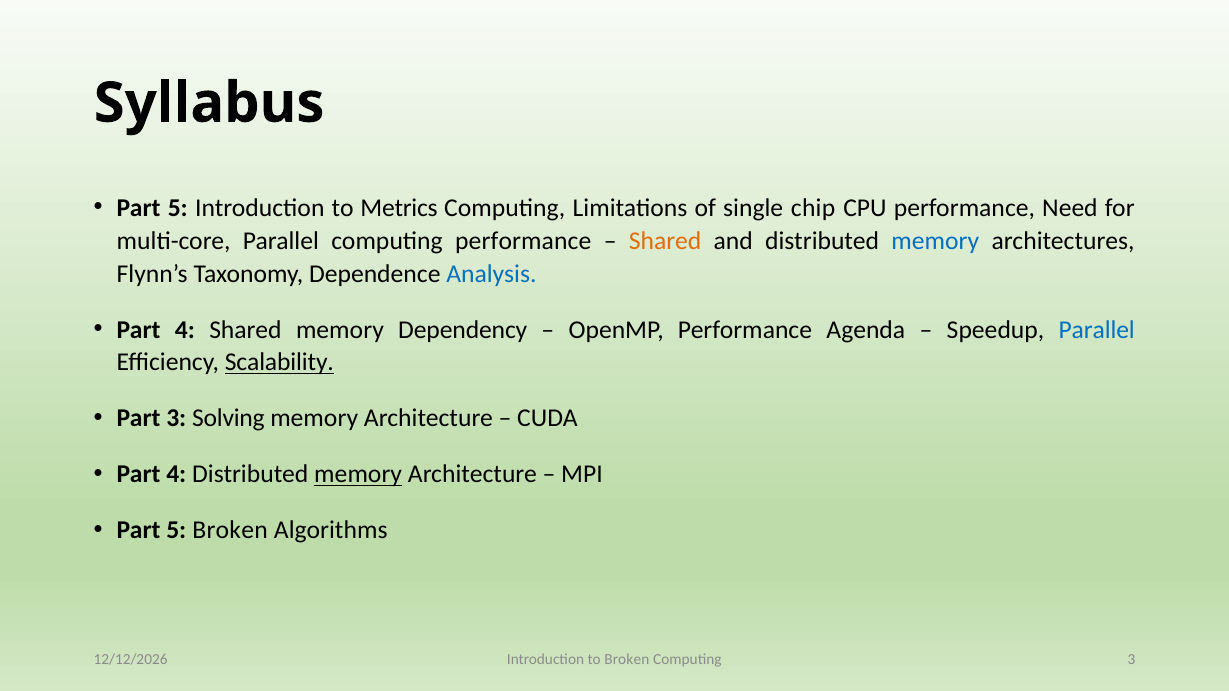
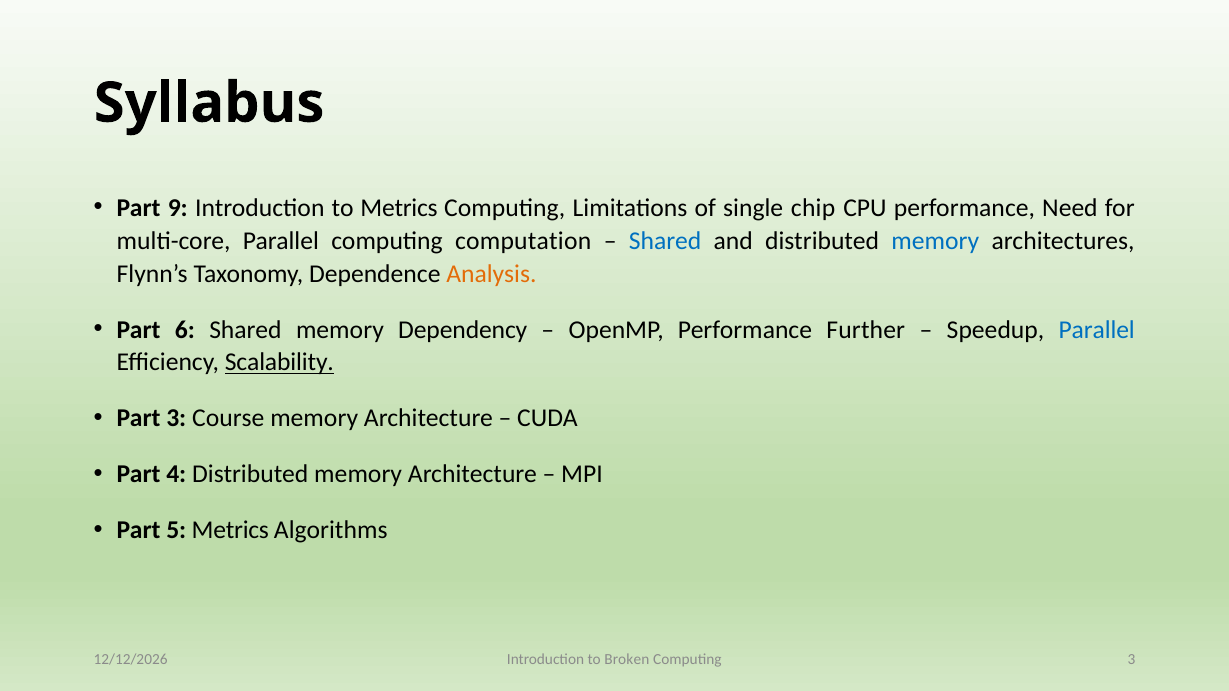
5: 5 -> 9 (178, 208)
computing performance: performance -> computation (523, 241)
Shared colour: orange -> blue (665, 241)
Analysis colour: blue -> orange (491, 274)
4: 4 -> 6 (185, 330)
Agenda: Agenda -> Further (866, 330)
Solving: Solving -> Course (228, 419)
memory underline: present -> none (358, 475)
5 Broken: Broken -> Metrics (230, 531)
